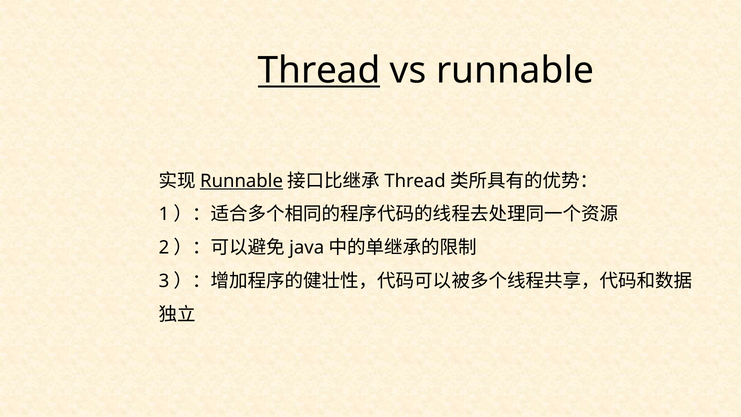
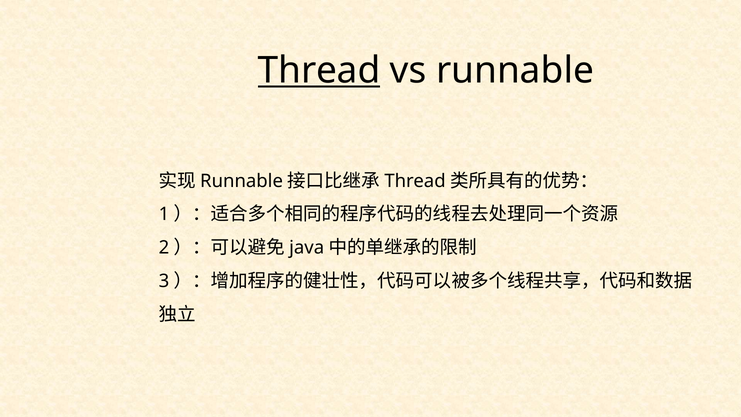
Runnable underline: present -> none (242, 181)
